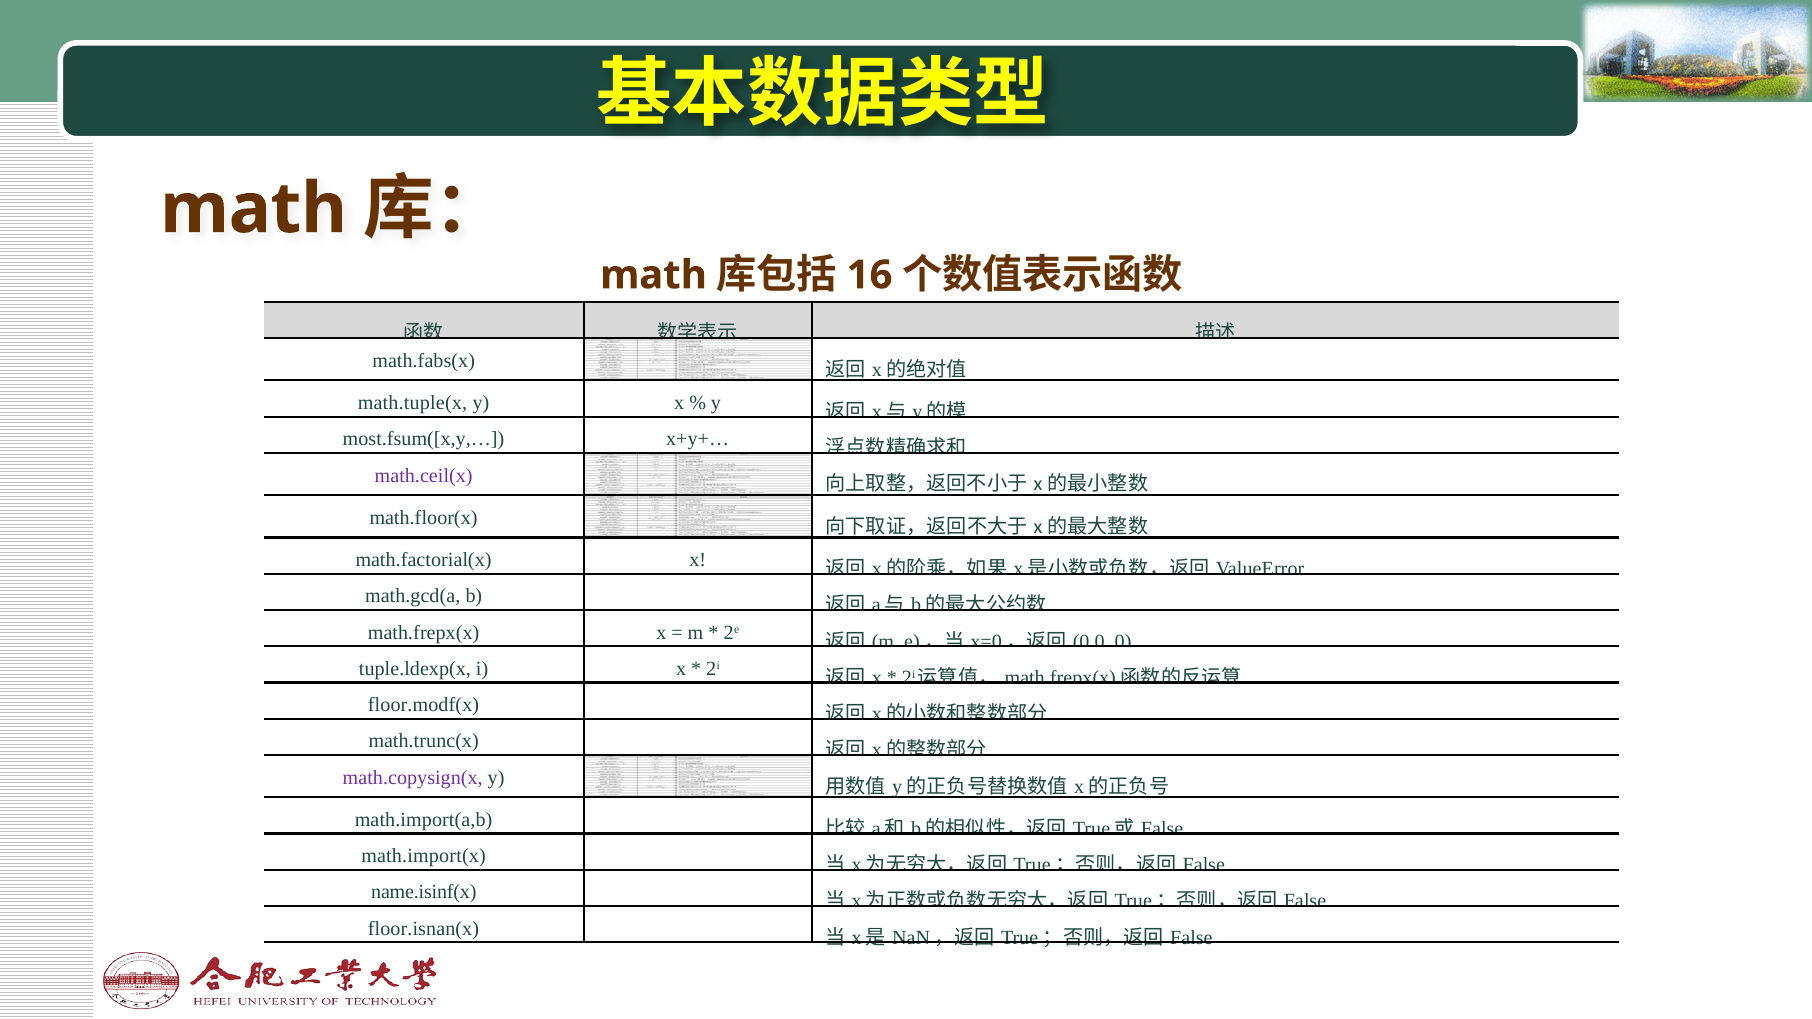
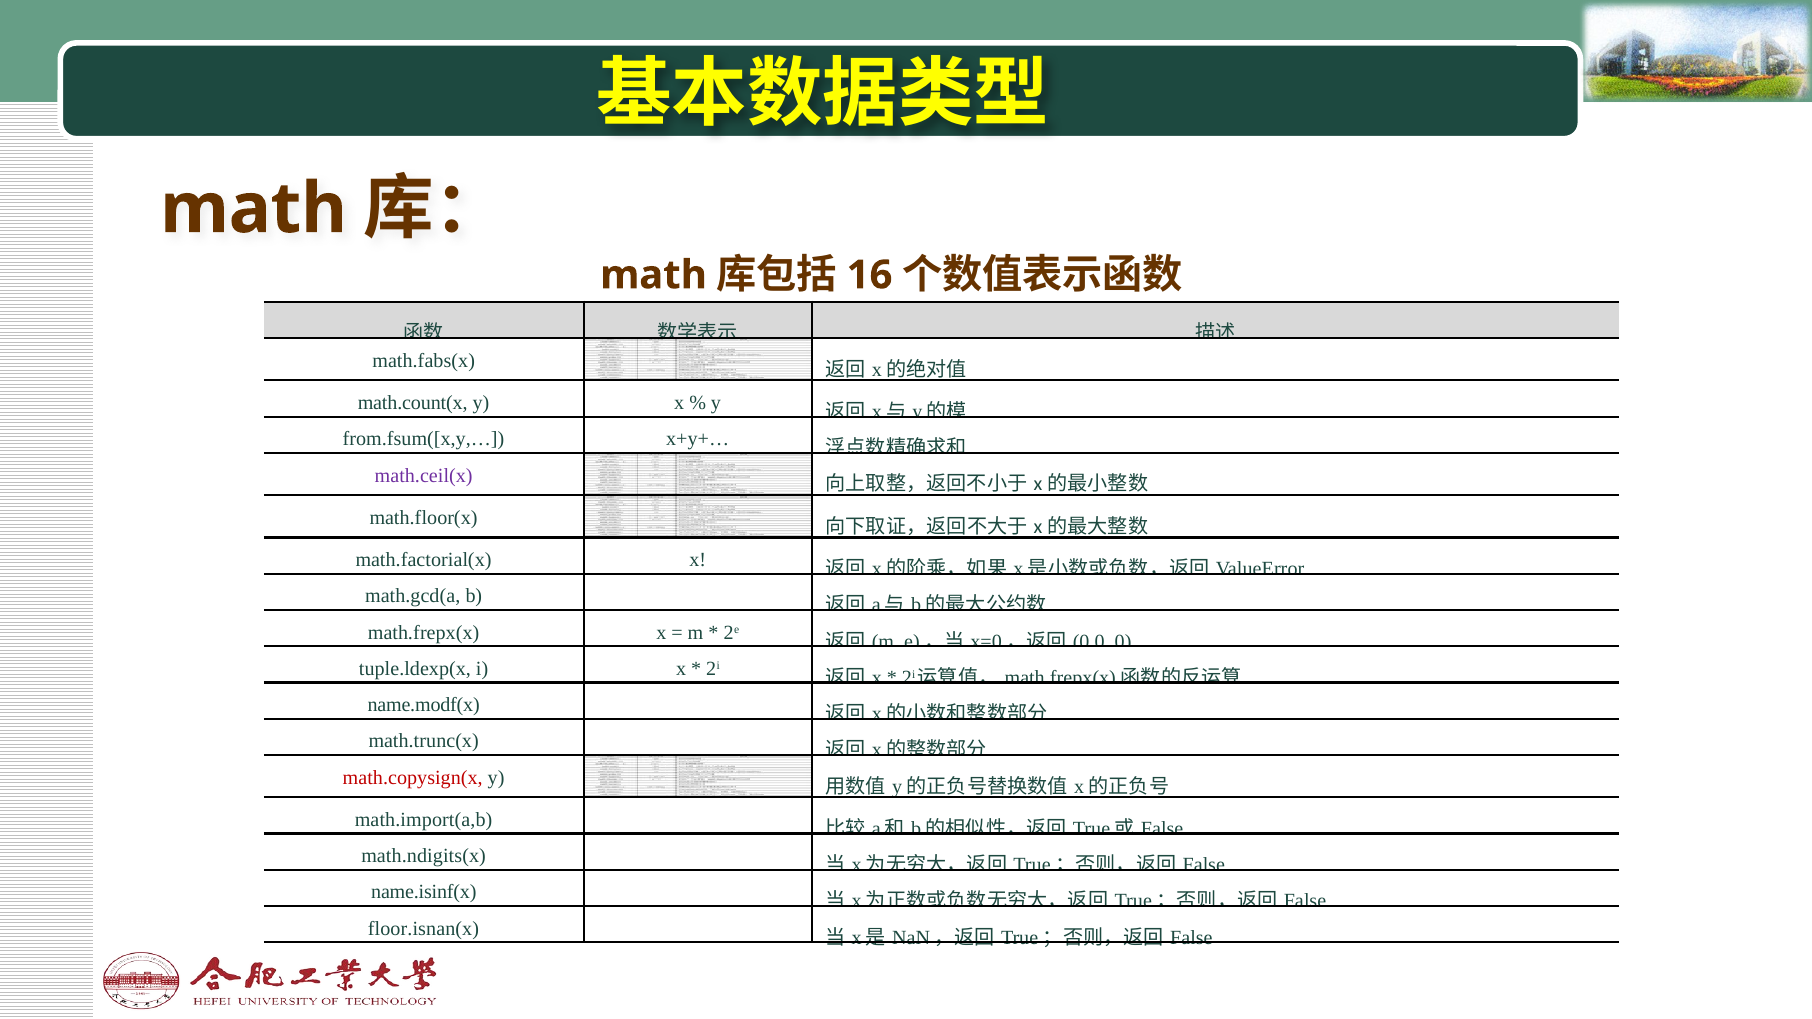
math.tuple(x: math.tuple(x -> math.count(x (413, 403)
most.fsum([x,y,…: most.fsum([x,y,… -> from.fsum([x,y,… (424, 439)
floor.modf(x: floor.modf(x -> name.modf(x (424, 705)
math.copysign(x colour: purple -> red (413, 778)
math.import(x: math.import(x -> math.ndigits(x (424, 856)
